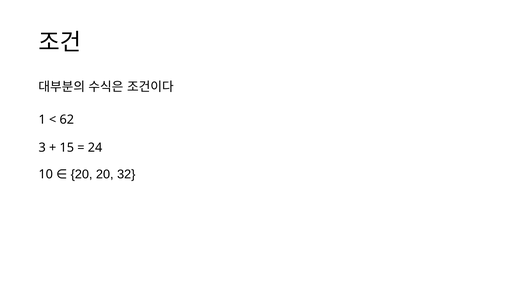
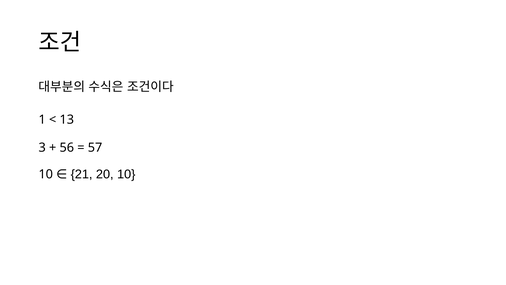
62: 62 -> 13 (67, 119)
15: 15 -> 56 (67, 148)
24: 24 -> 57 (95, 148)
10 20: 20 -> 21 (82, 174)
20 32: 32 -> 10 (126, 174)
